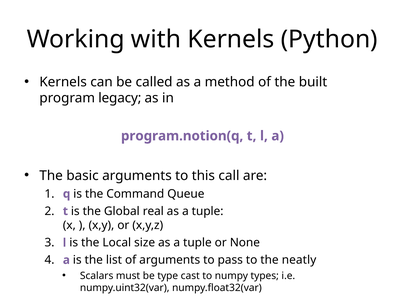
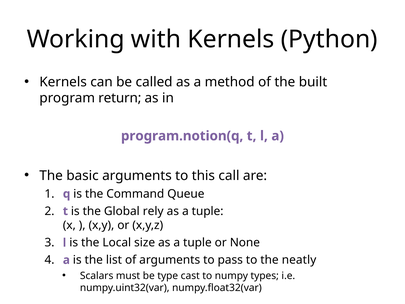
legacy: legacy -> return (120, 98)
real: real -> rely (153, 211)
